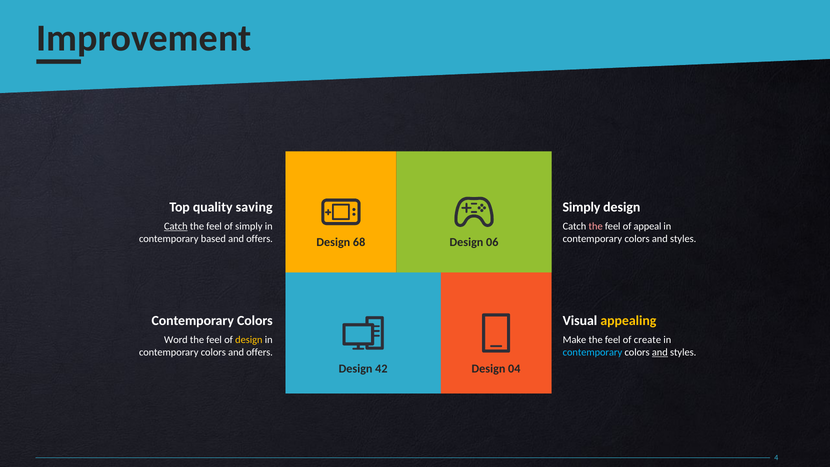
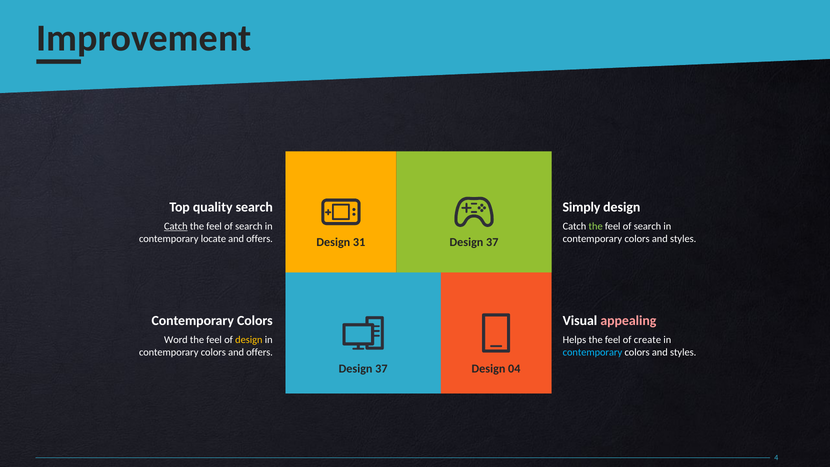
quality saving: saving -> search (254, 207)
simply: simply -> search (249, 226)
the colour: pink -> light green (596, 226)
appeal: appeal -> search (647, 226)
based: based -> locate (213, 239)
68: 68 -> 31 (359, 242)
06: 06 -> 37 (492, 242)
appealing colour: yellow -> pink (628, 321)
Make: Make -> Helps (574, 340)
and underline: present -> none (660, 352)
42: 42 -> 37 (381, 368)
